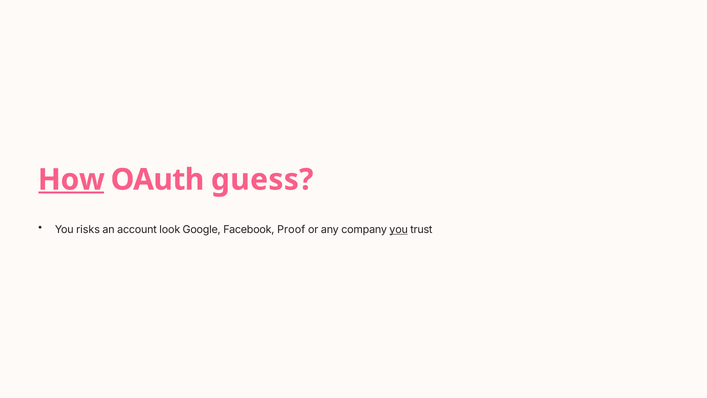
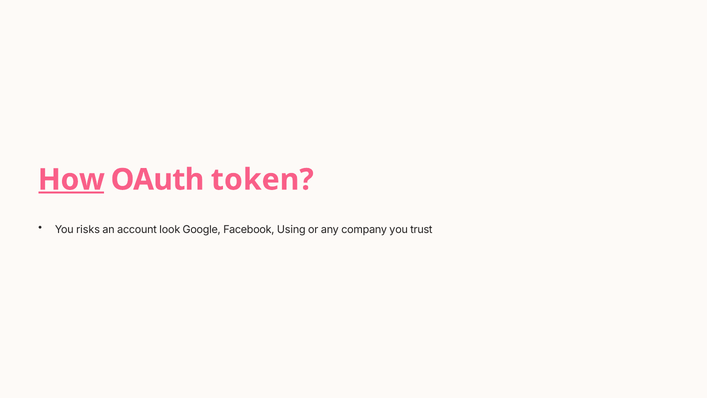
guess: guess -> token (262, 180)
Proof: Proof -> Using (291, 229)
you underline: present -> none (399, 229)
